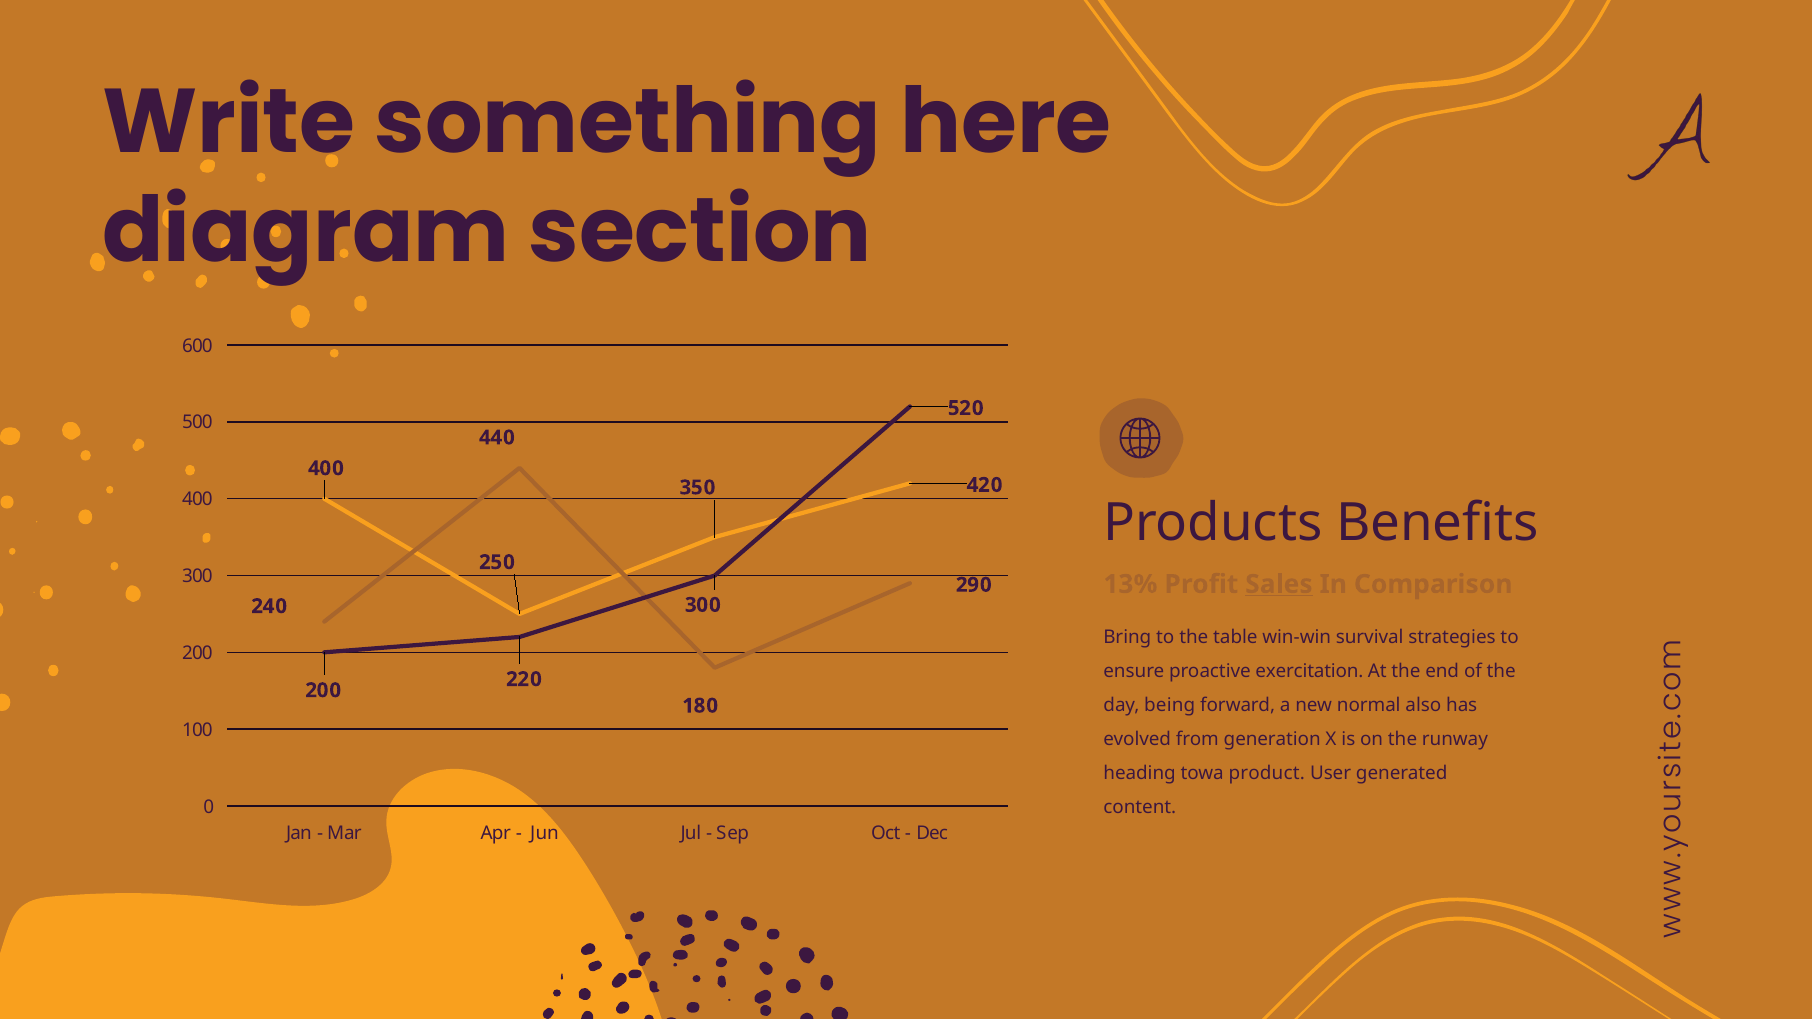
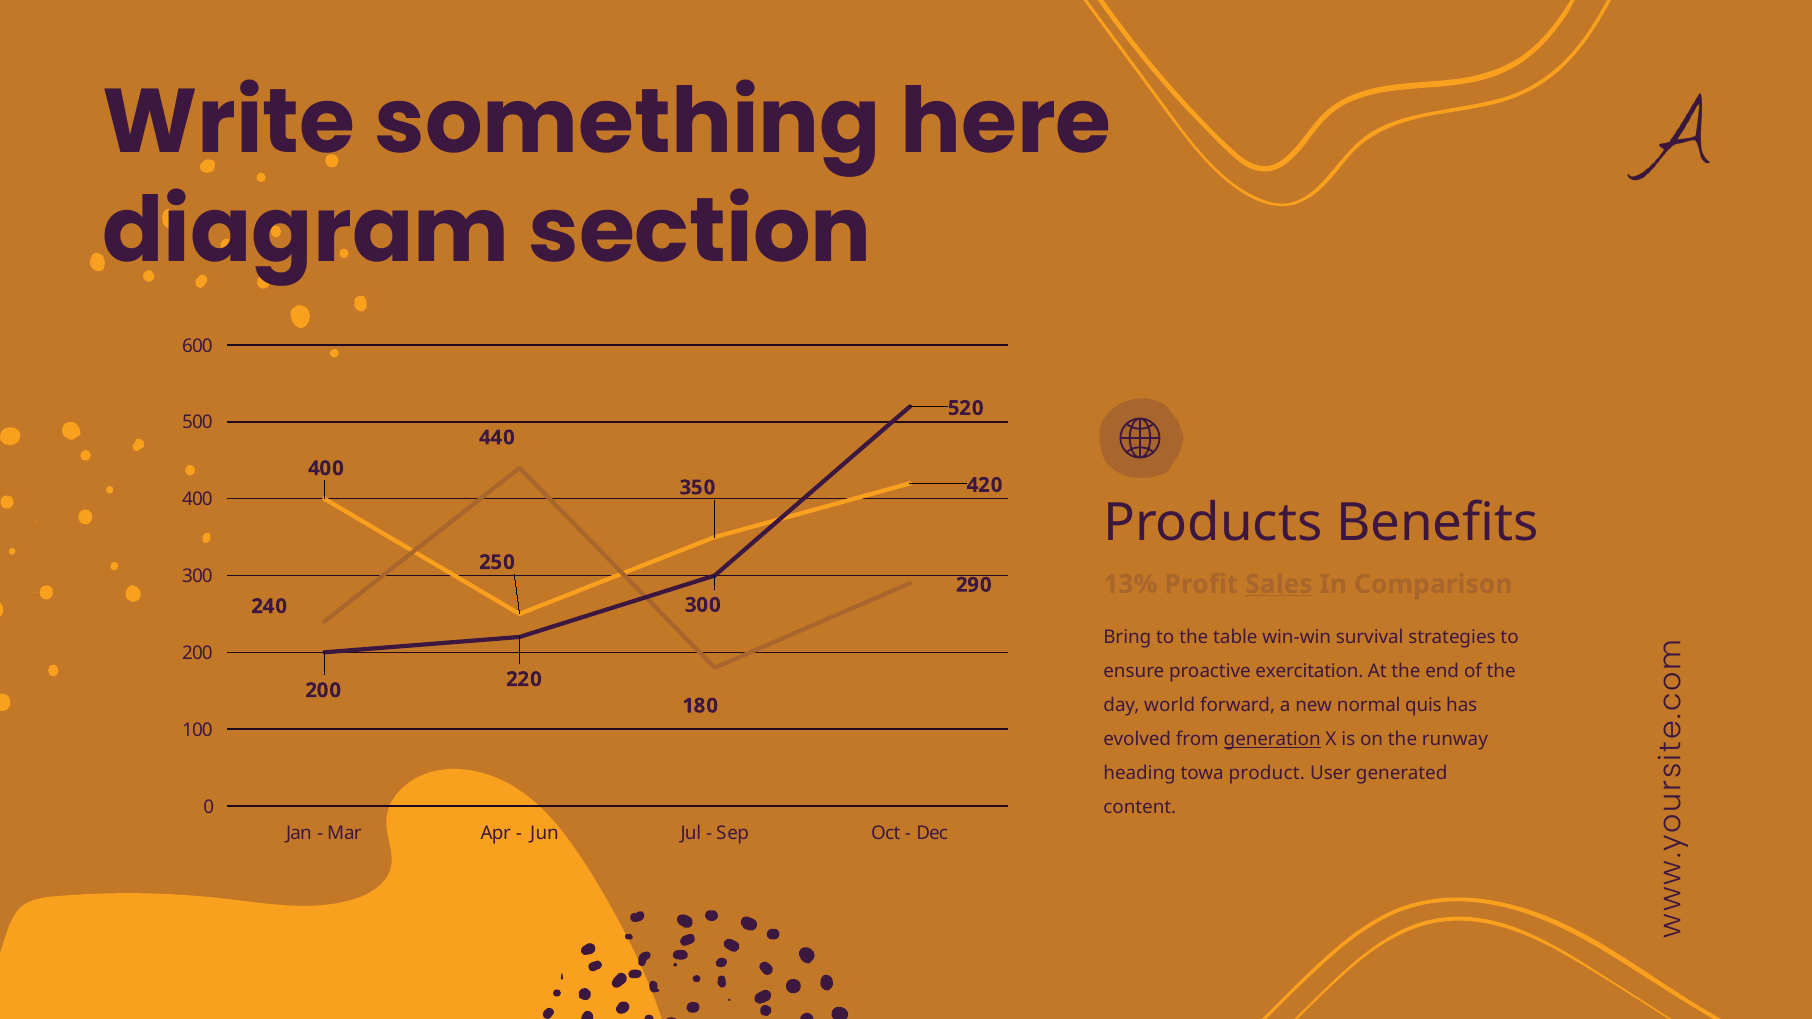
being: being -> world (1170, 706)
also: also -> quis (1423, 706)
generation underline: none -> present (1272, 740)
